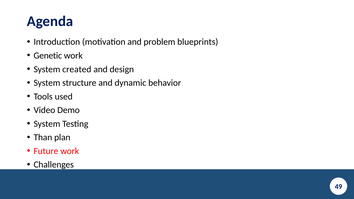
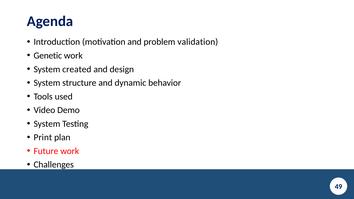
blueprints: blueprints -> validation (198, 42)
Than: Than -> Print (43, 137)
